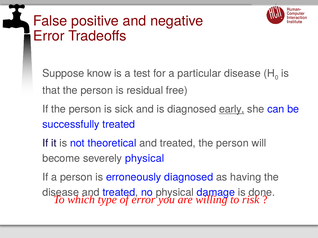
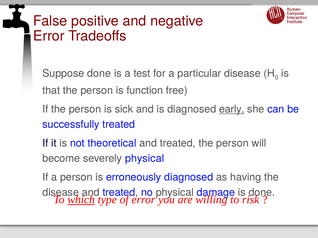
Suppose know: know -> done (99, 74)
residual: residual -> function (145, 91)
which underline: none -> present (81, 200)
